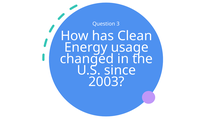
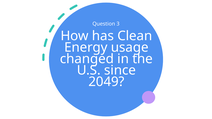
2003: 2003 -> 2049 (106, 82)
